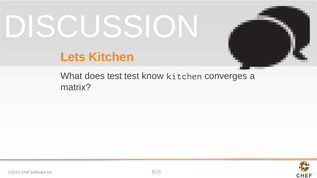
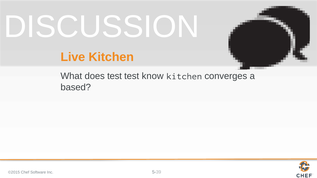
Lets: Lets -> Live (73, 57)
matrix: matrix -> based (76, 87)
